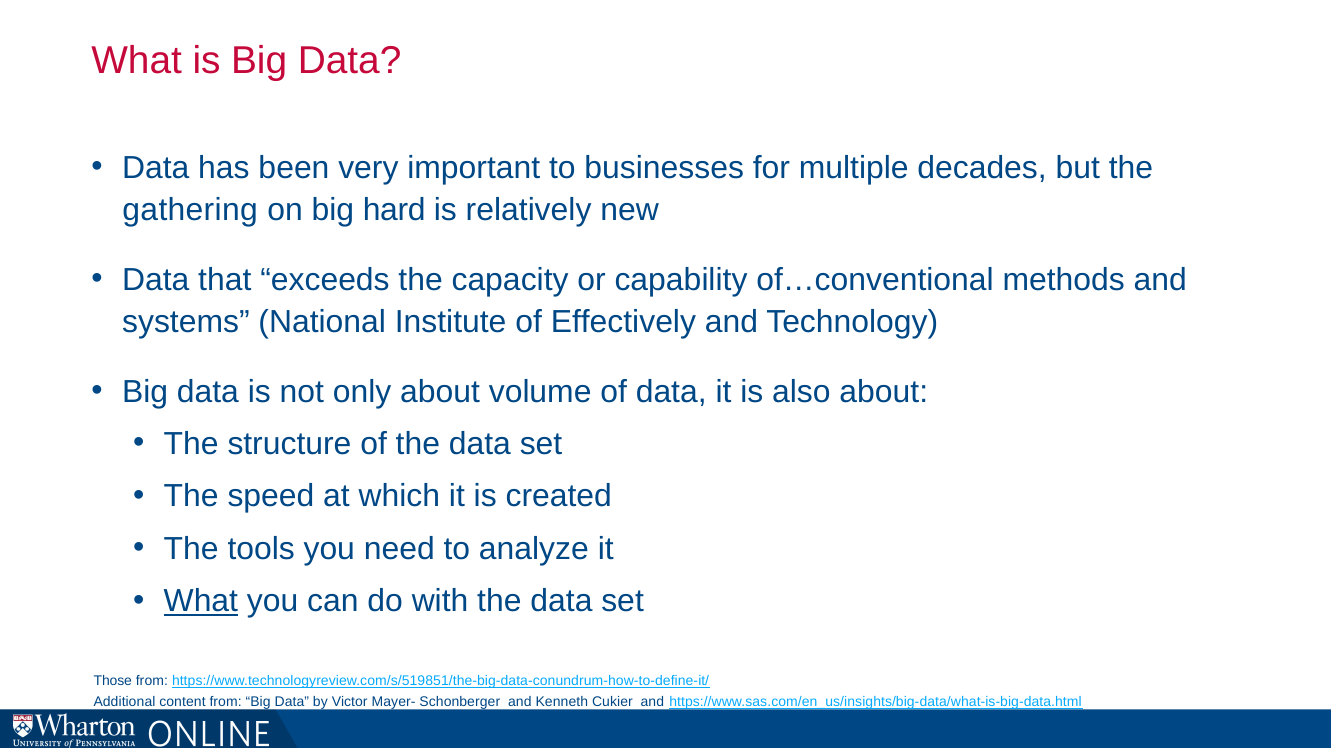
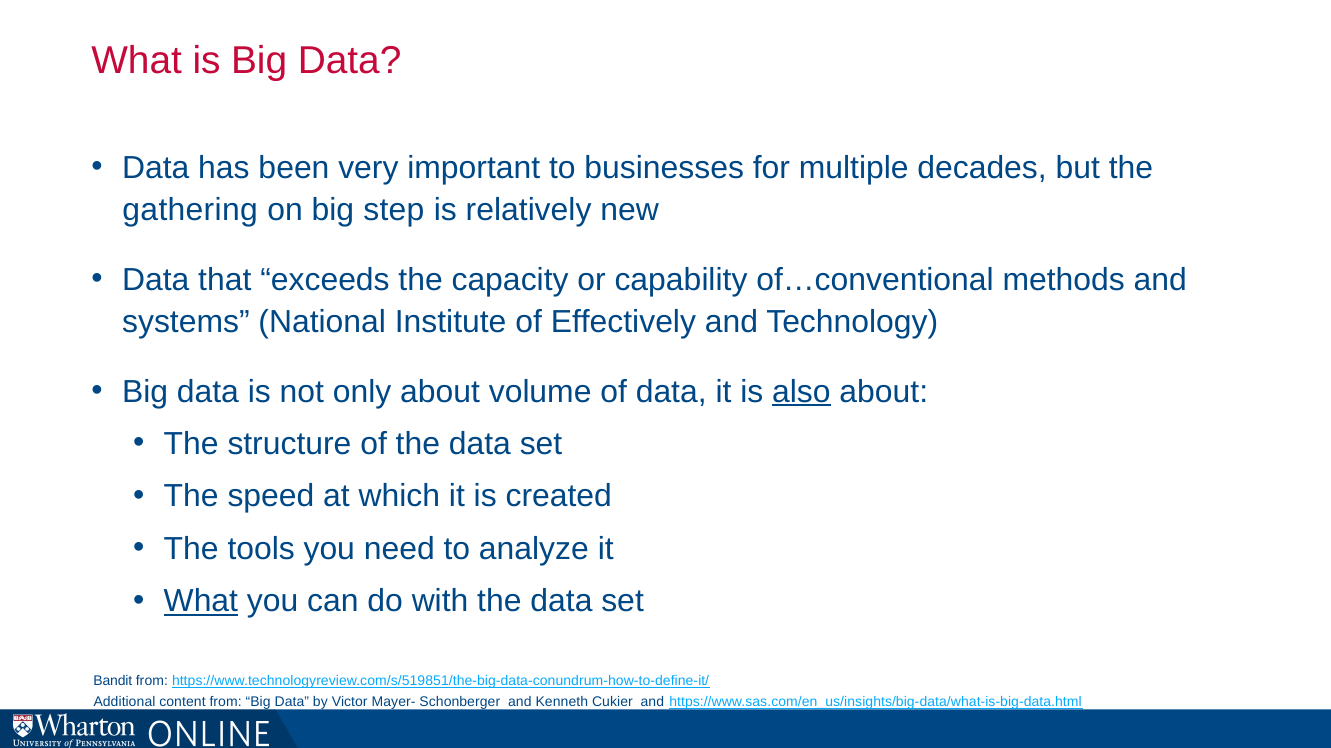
hard: hard -> step (394, 210)
also underline: none -> present (801, 392)
Those: Those -> Bandit (113, 682)
